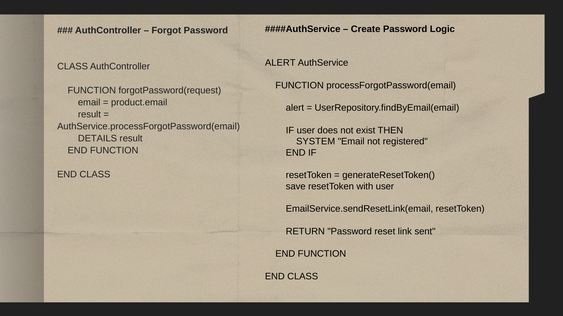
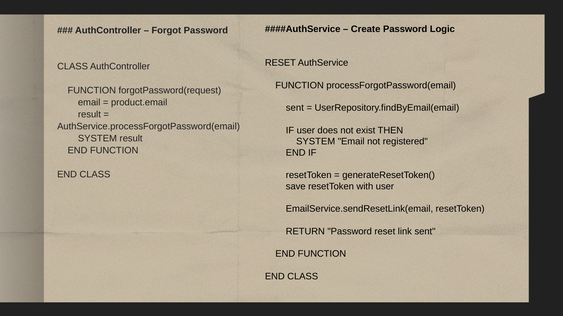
ALERT: ALERT -> RESET (280, 63)
alert: alert -> sent (295, 108)
DETAILS: DETAILS -> SYSTEM (97, 139)
